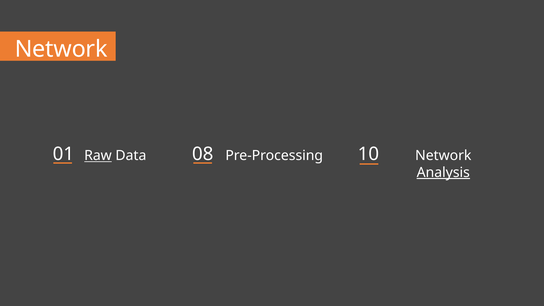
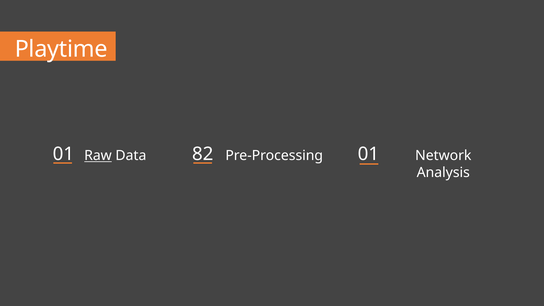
Network: Network -> Playtime (61, 49)
08: 08 -> 82 (203, 154)
Pre-Processing 10: 10 -> 01 (369, 154)
Analysis underline: present -> none (443, 172)
